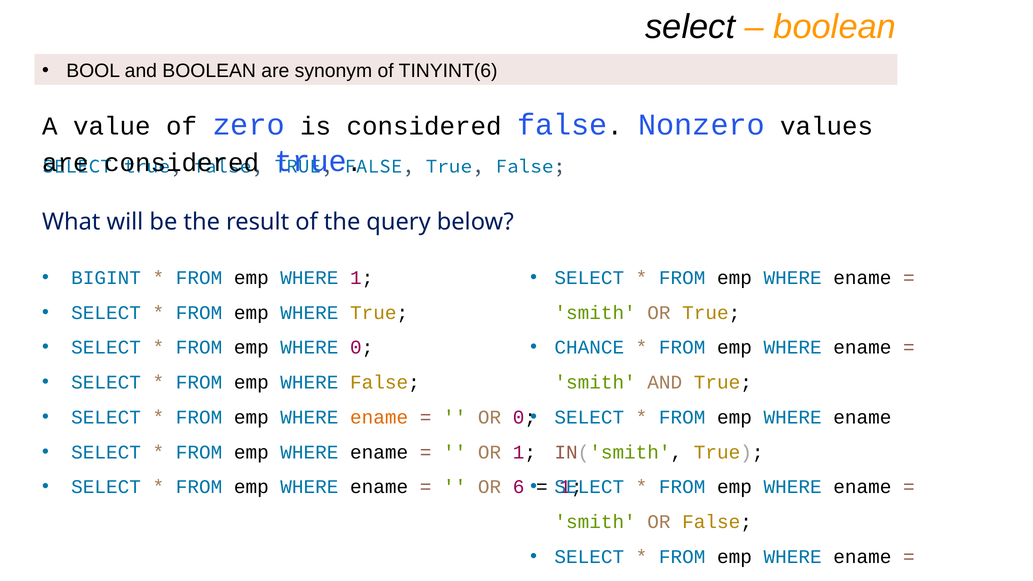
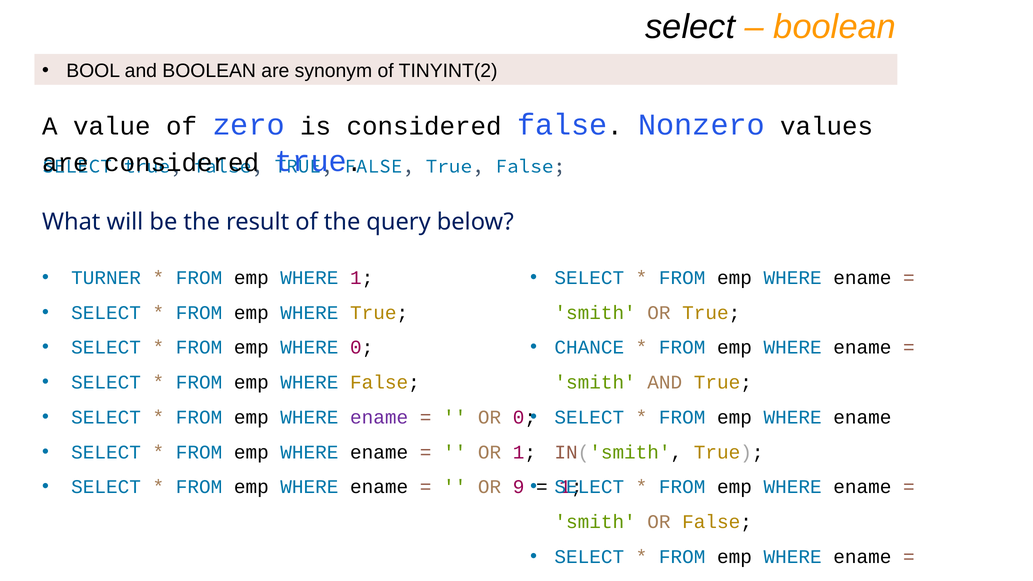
TINYINT(6: TINYINT(6 -> TINYINT(2 (448, 71)
BIGINT: BIGINT -> TURNER (106, 278)
ename colour: orange -> purple (379, 417)
6: 6 -> 9 (519, 487)
